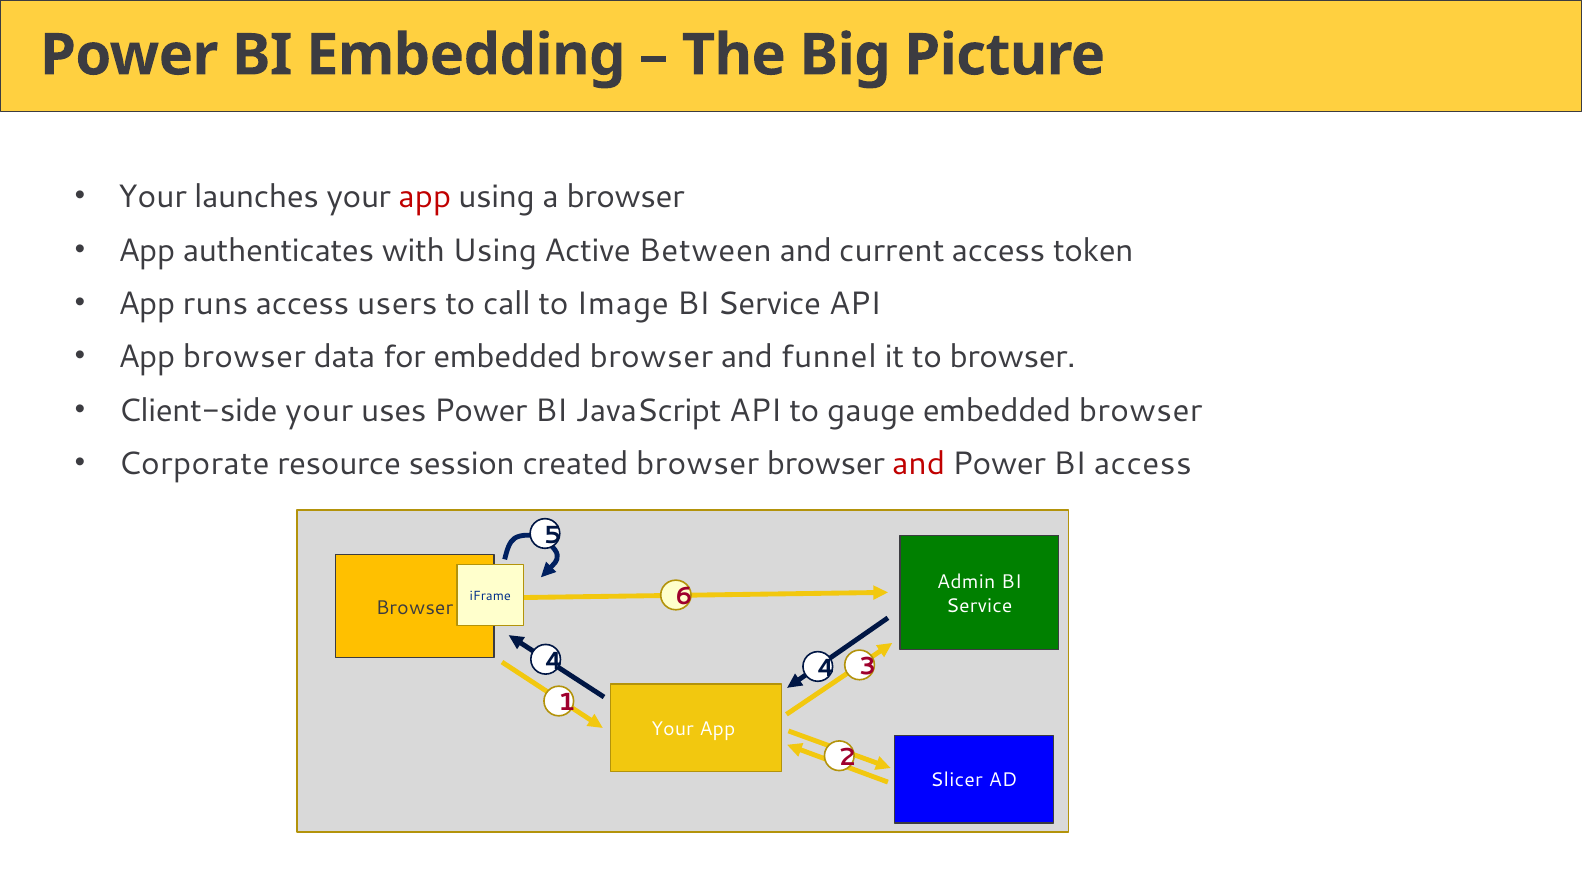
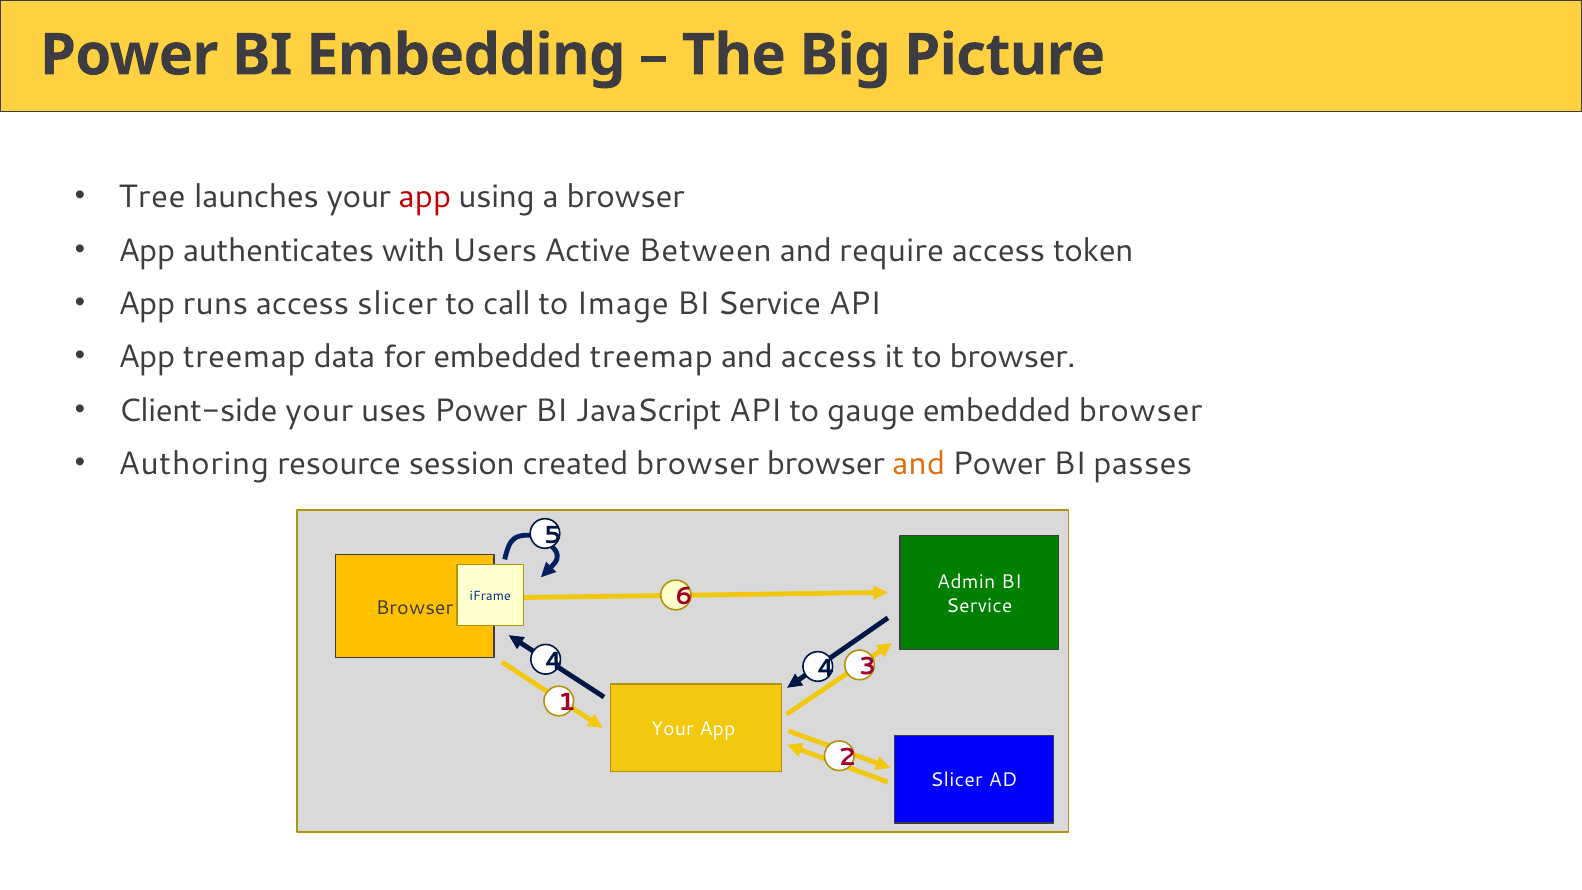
Your: Your -> Tree (152, 197)
with Using: Using -> Users (495, 250)
current: current -> require (892, 250)
access users: users -> slicer (397, 304)
App browser: browser -> treemap (244, 357)
for embedded browser: browser -> treemap (651, 357)
and funnel: funnel -> access (829, 357)
Corporate: Corporate -> Authoring (194, 464)
and colour: red -> orange (919, 464)
BI access: access -> passes (1143, 464)
